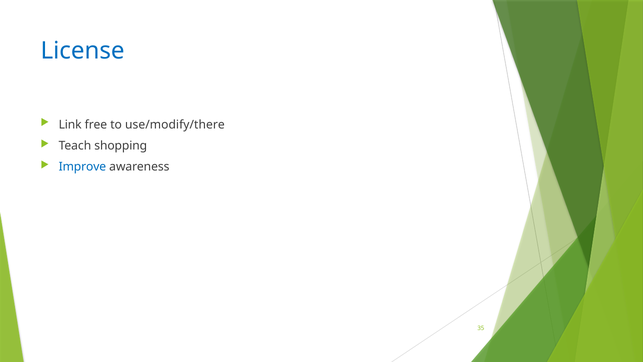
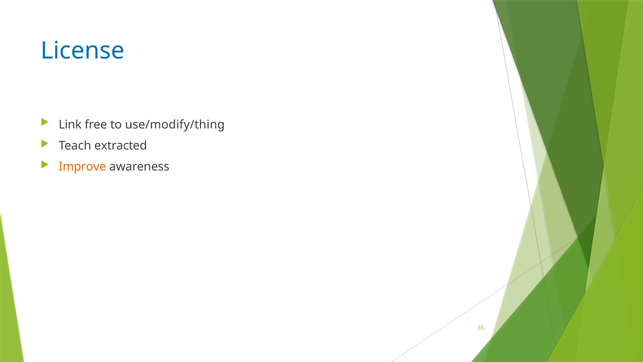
use/modify/there: use/modify/there -> use/modify/thing (175, 124)
shopping: shopping -> extracted (121, 146)
Improve colour: blue -> orange (82, 167)
